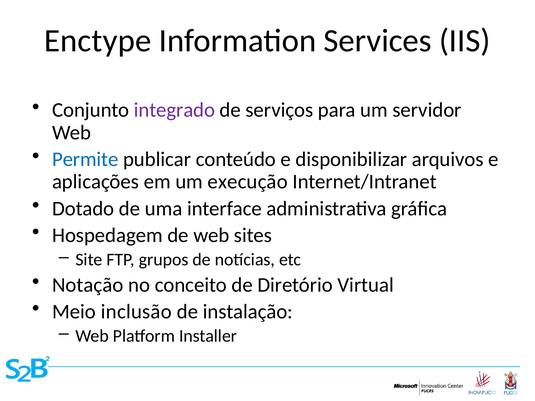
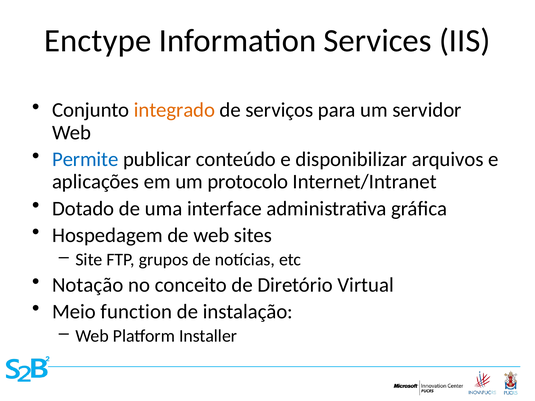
integrado colour: purple -> orange (174, 110)
execução: execução -> protocolo (248, 182)
inclusão: inclusão -> function (136, 312)
